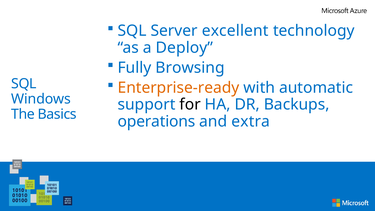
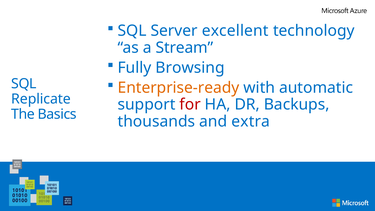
Deploy: Deploy -> Stream (184, 48)
Windows: Windows -> Replicate (41, 99)
for colour: black -> red (190, 105)
operations: operations -> thousands (156, 121)
